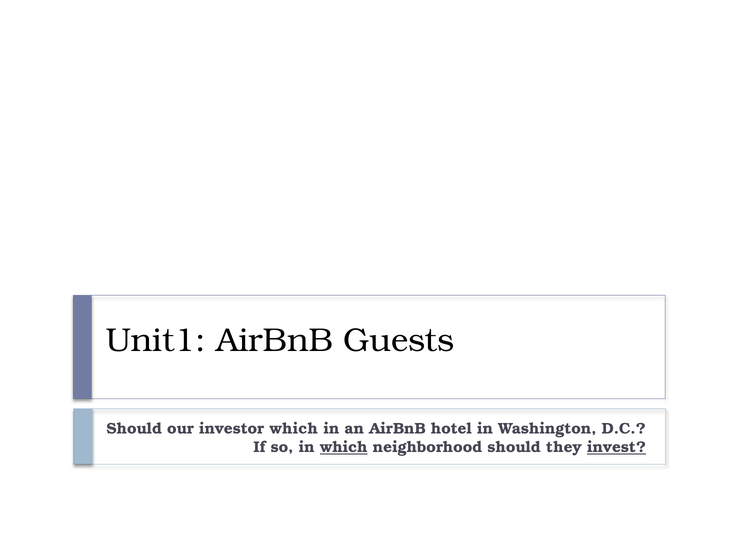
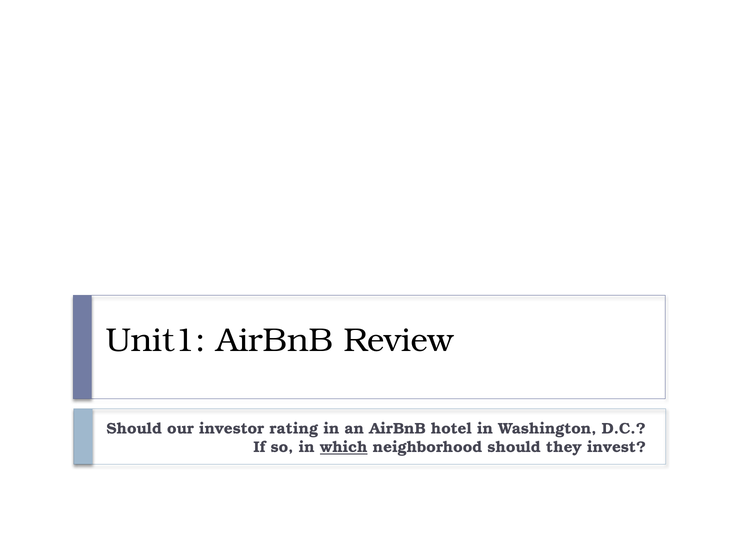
Guests: Guests -> Review (399, 340)
investor which: which -> rating (294, 429)
invest underline: present -> none (617, 447)
